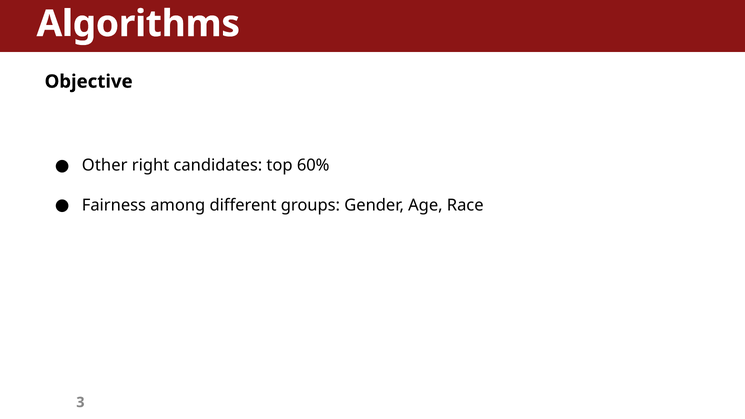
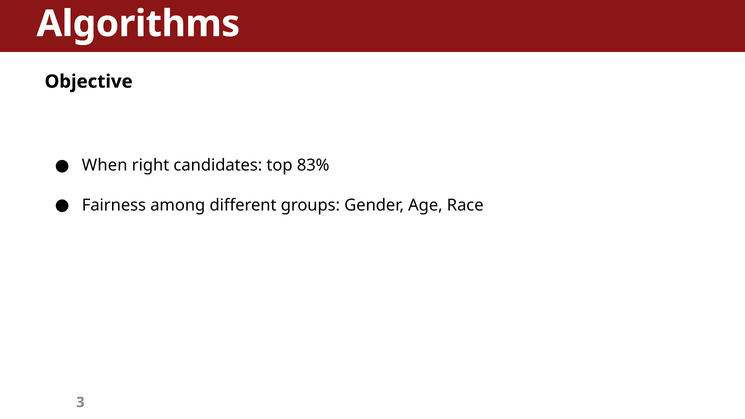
Other: Other -> When (105, 165)
60%: 60% -> 83% (313, 165)
